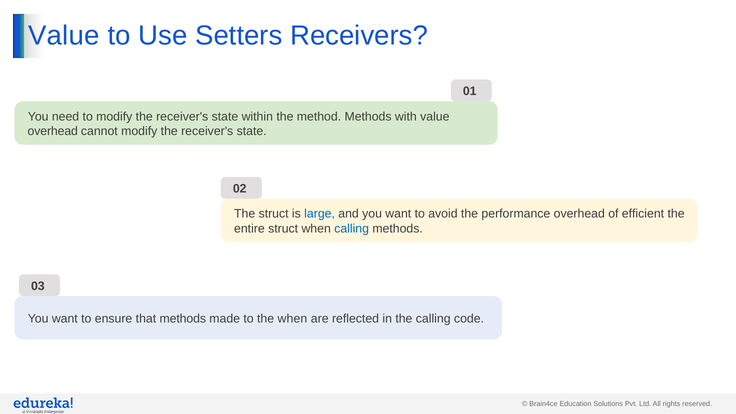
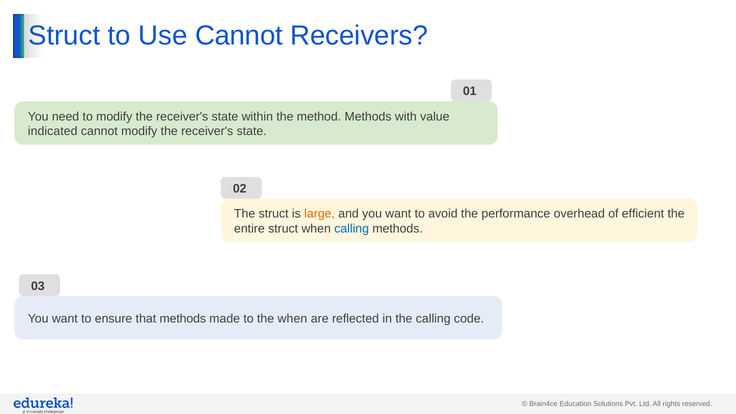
Value: Value -> Struct (64, 36)
Use Setters: Setters -> Cannot (239, 36)
overhead: overhead -> indicated (53, 131)
large colour: blue -> orange (320, 214)
